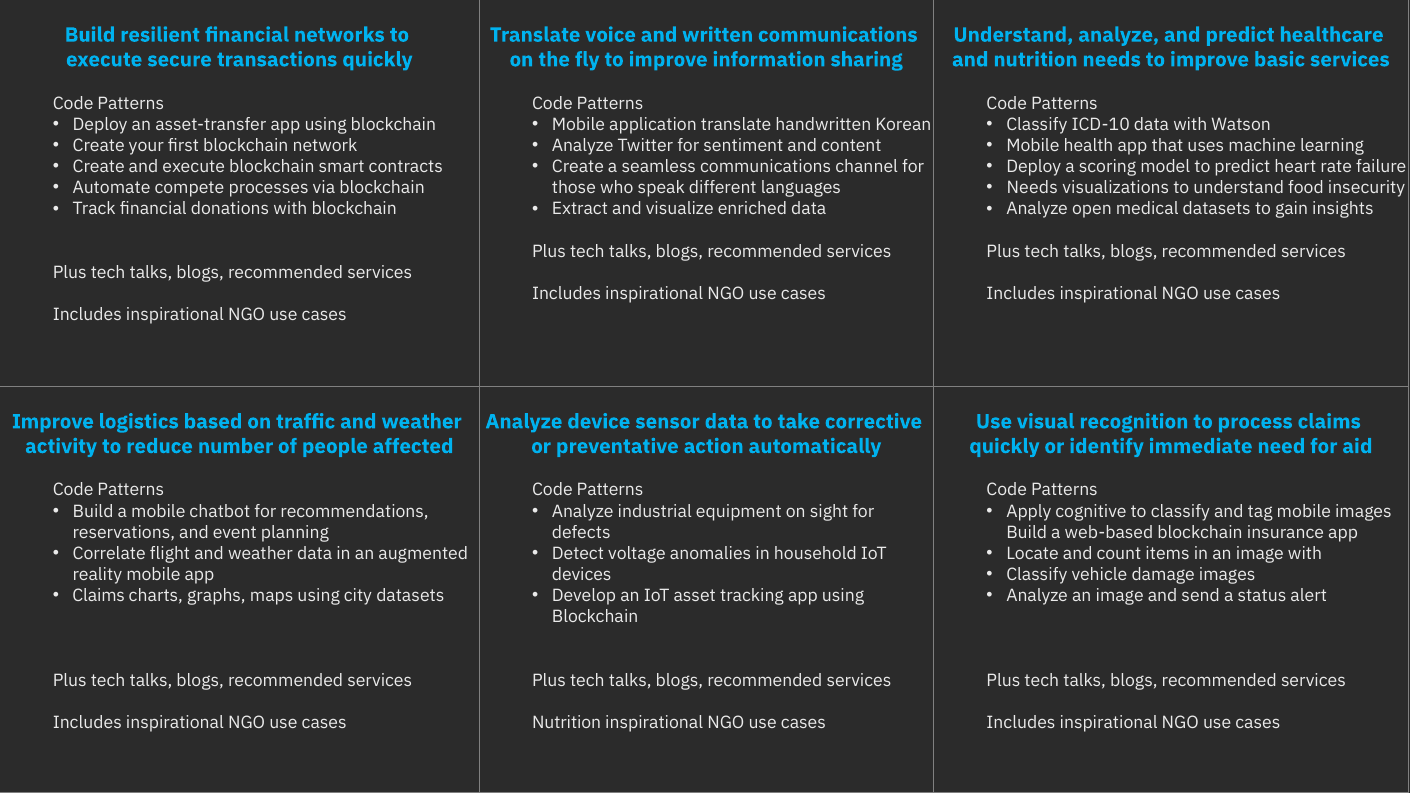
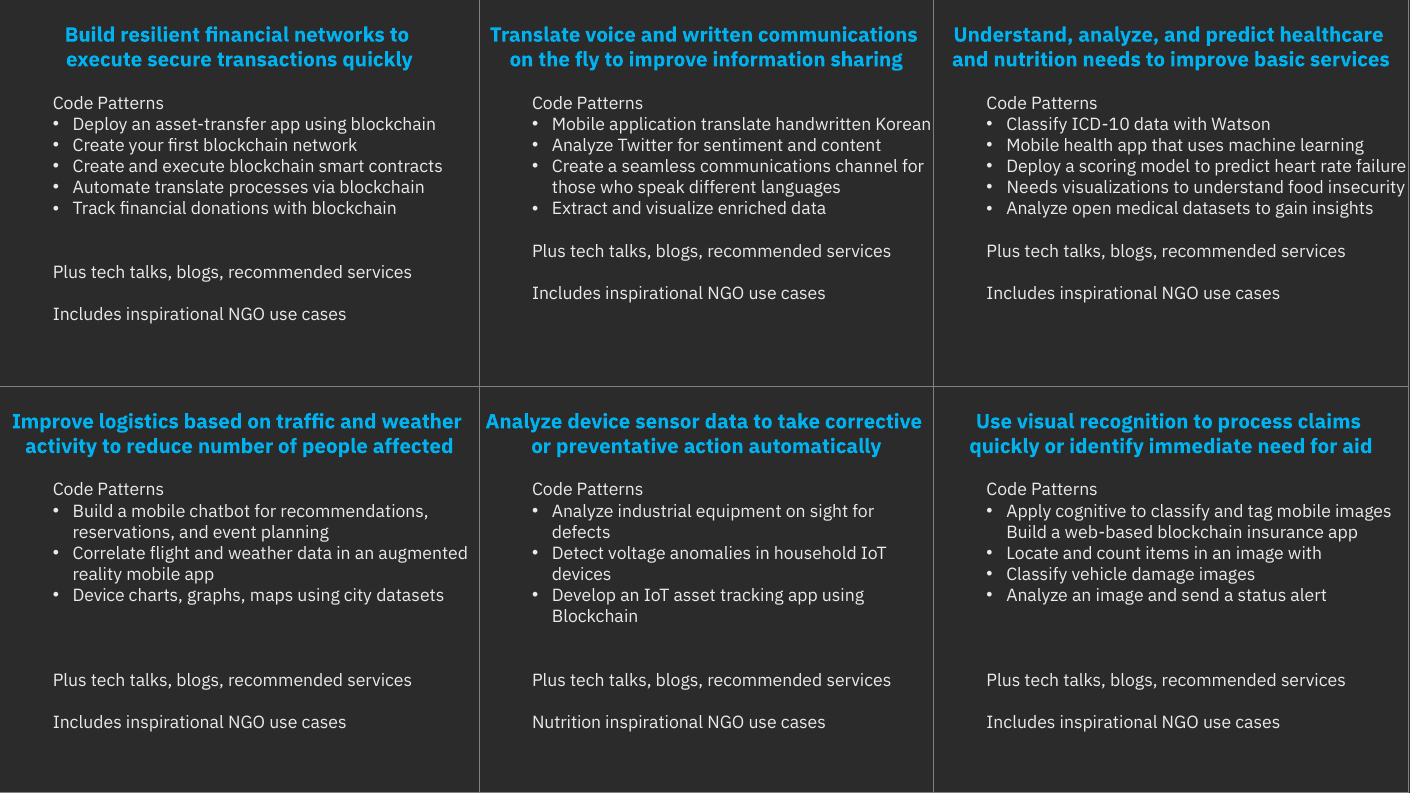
Automate compete: compete -> translate (189, 188)
Claims: Claims -> Device (99, 596)
